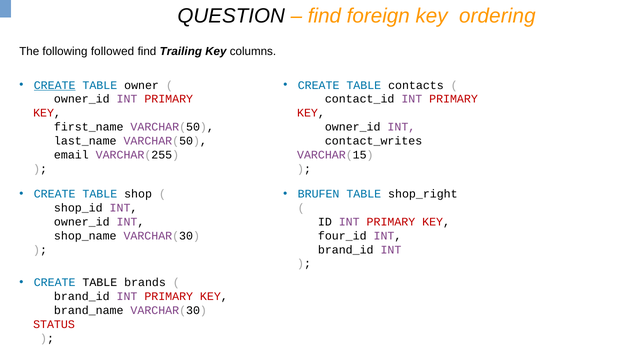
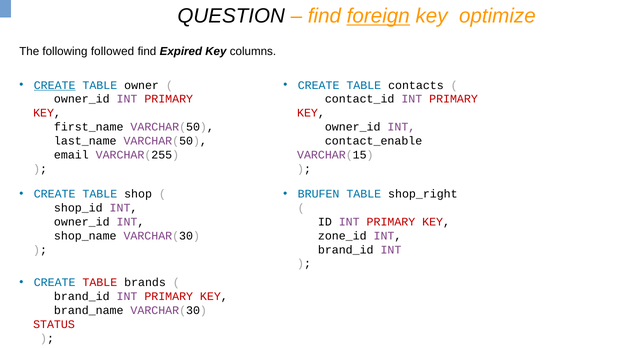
foreign underline: none -> present (378, 16)
ordering: ordering -> optimize (497, 16)
Trailing: Trailing -> Expired (181, 51)
contact_writes: contact_writes -> contact_enable (374, 141)
four_id: four_id -> zone_id (342, 235)
TABLE colour: black -> red (100, 282)
